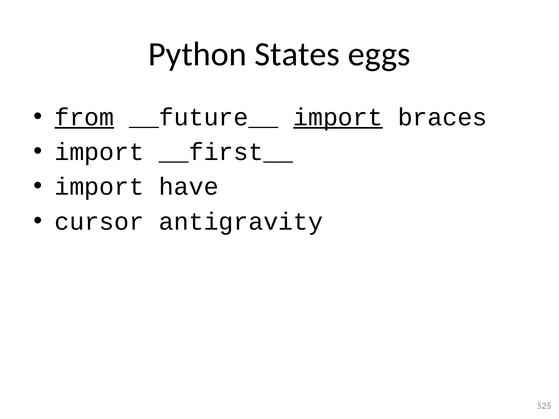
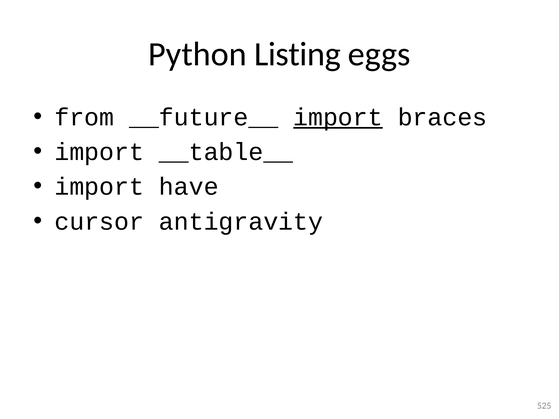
States: States -> Listing (297, 54)
from underline: present -> none (84, 117)
__first__: __first__ -> __table__ (226, 152)
